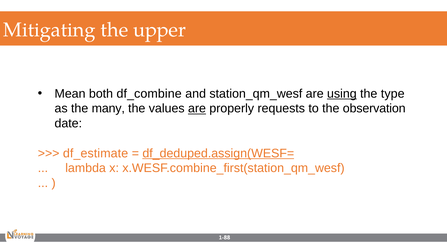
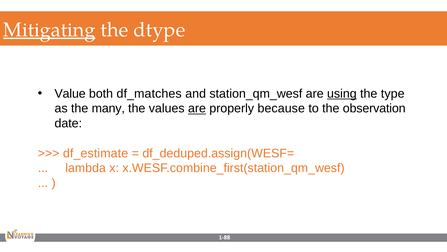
Mitigating underline: none -> present (49, 30)
upper: upper -> dtype (159, 30)
Mean: Mean -> Value (70, 93)
df_combine: df_combine -> df_matches (149, 93)
requests: requests -> because (281, 108)
df_deduped.assign(WESF= underline: present -> none (218, 153)
